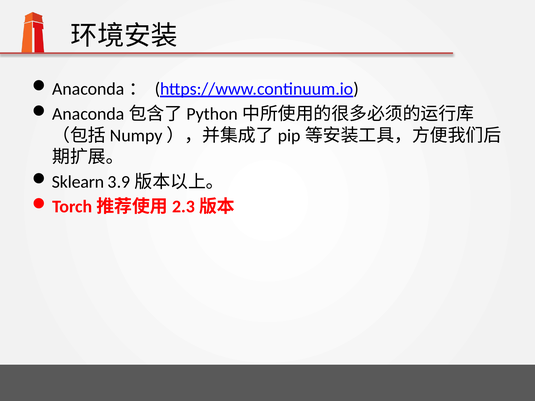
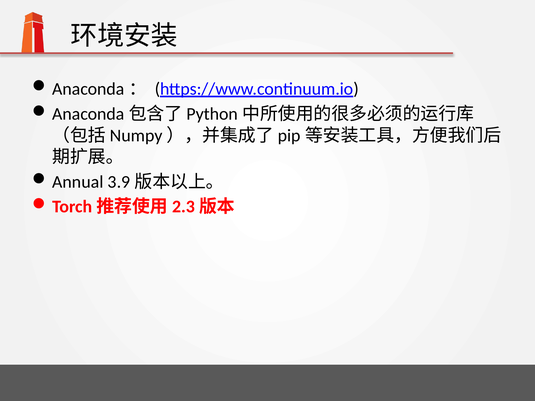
Sklearn: Sklearn -> Annual (78, 182)
